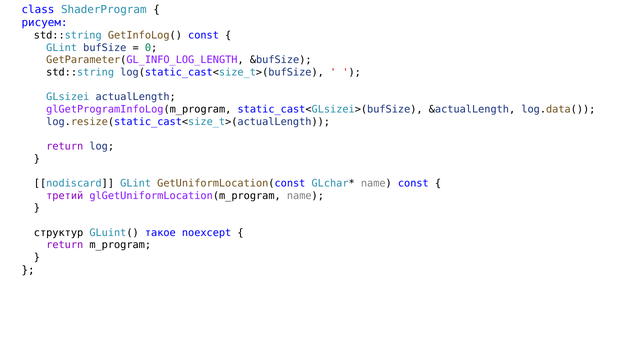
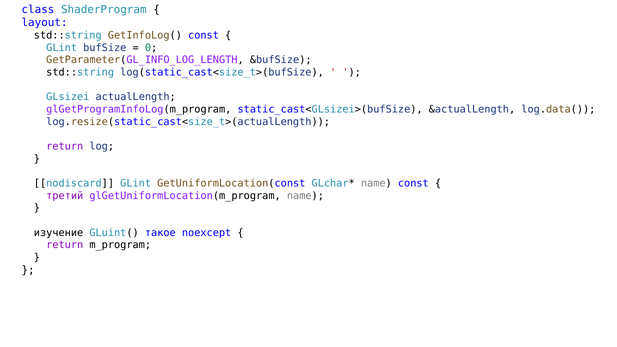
рисуем: рисуем -> layout (45, 23)
структур: структур -> изучение (59, 233)
